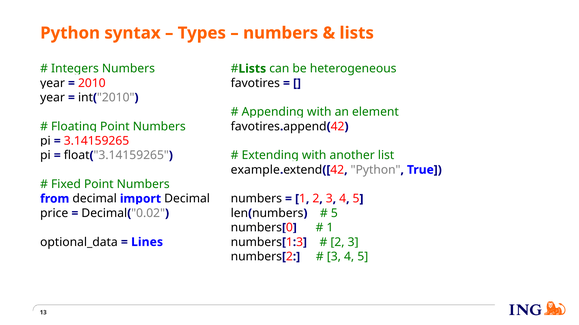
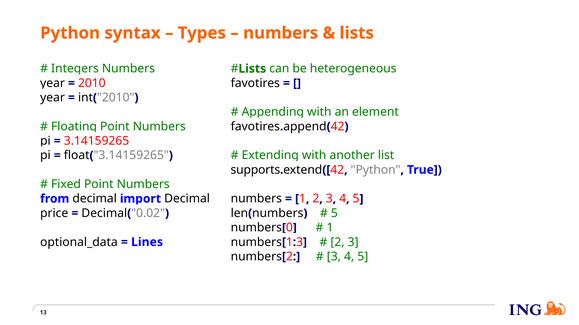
example: example -> supports (255, 170)
